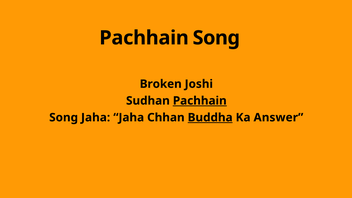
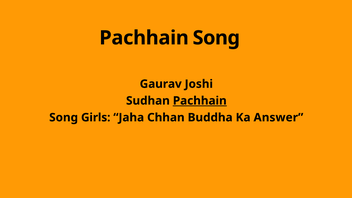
Broken: Broken -> Gaurav (161, 84)
Song Jaha: Jaha -> Girls (96, 118)
Buddha underline: present -> none (210, 118)
